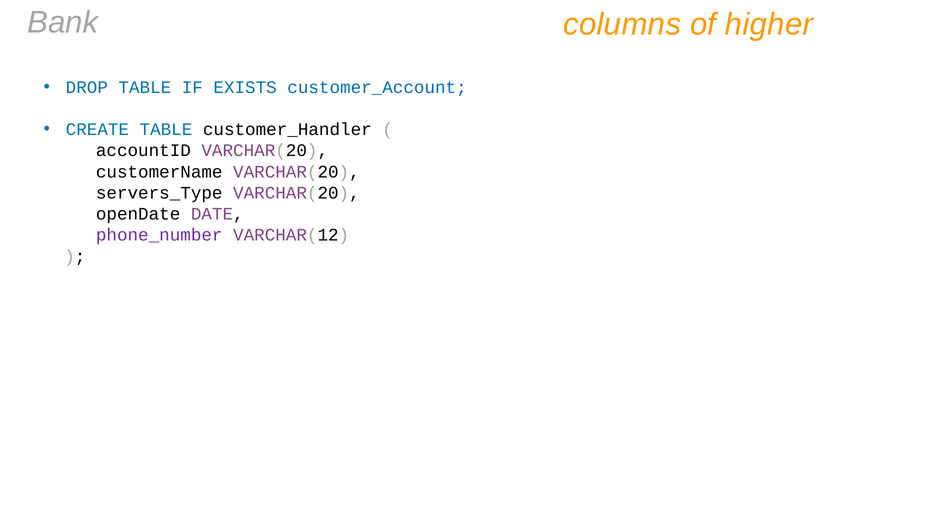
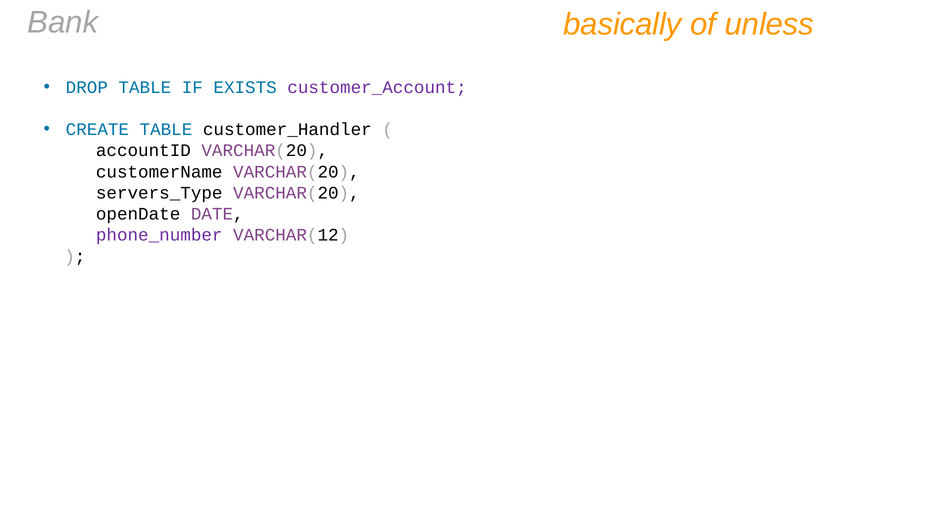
columns: columns -> basically (622, 24)
higher: higher -> unless (769, 24)
customer_Account colour: blue -> purple (377, 87)
